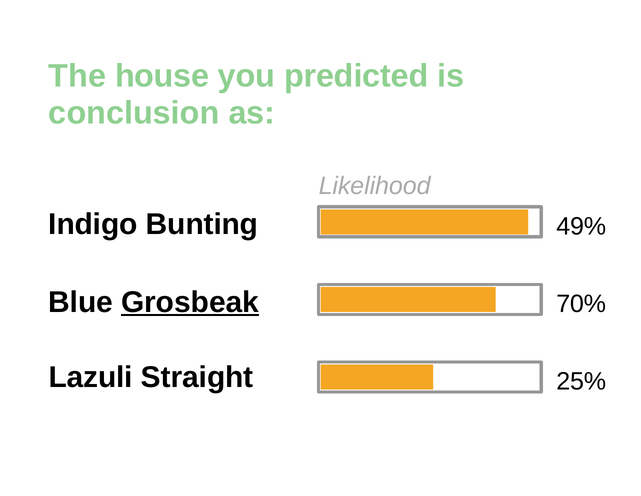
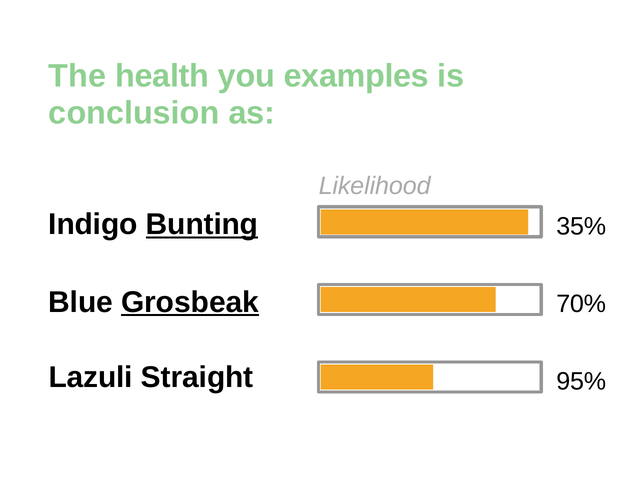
house: house -> health (162, 76)
predicted: predicted -> examples (356, 76)
Bunting underline: none -> present (202, 224)
49%: 49% -> 35% (581, 226)
25%: 25% -> 95% (581, 381)
